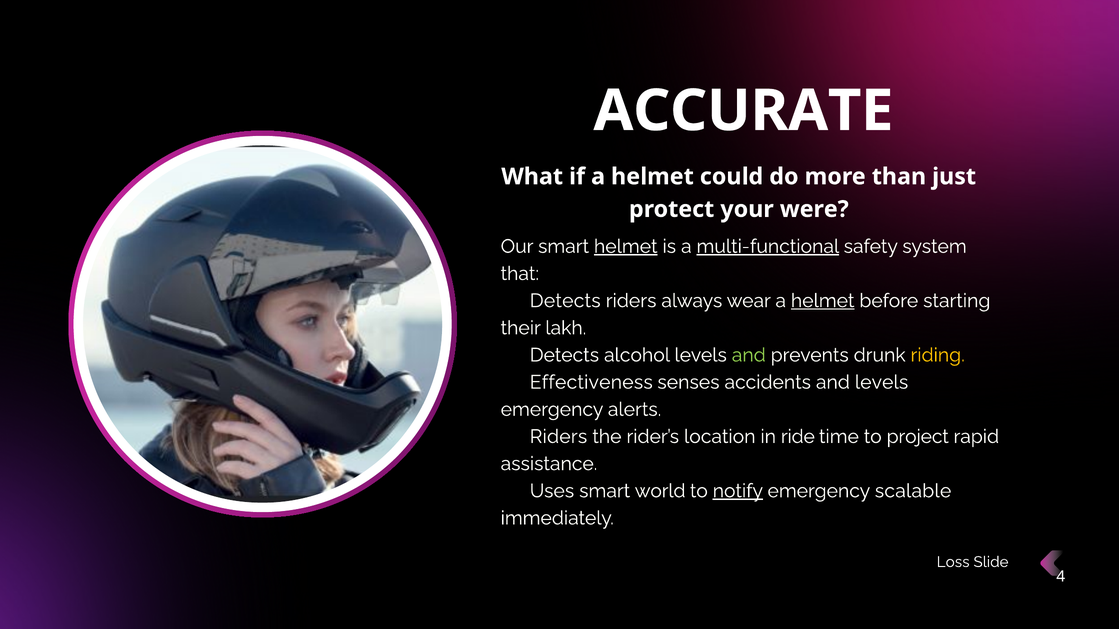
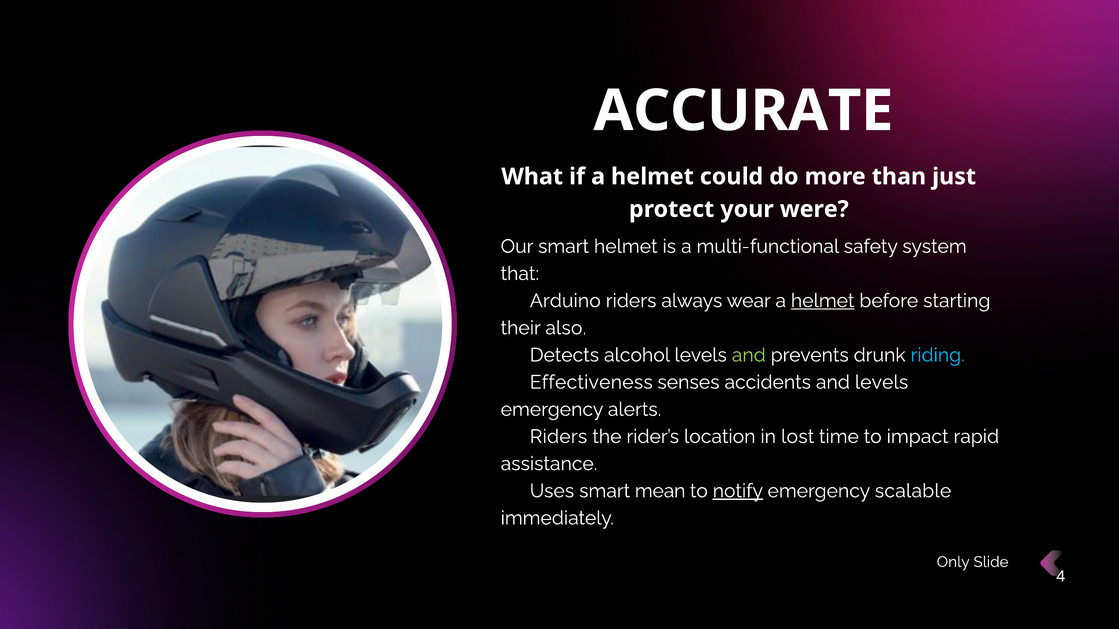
helmet underline: present -> none (626, 247)
multi-functional underline: present -> none (768, 247)
Detects: Detects -> Arduino (565, 301)
lakh: lakh -> also (566, 328)
riding colour: yellow -> light blue (938, 355)
ride: ride -> lost (798, 437)
project: project -> impact (918, 437)
world: world -> mean (660, 491)
Loss: Loss -> Only (953, 562)
